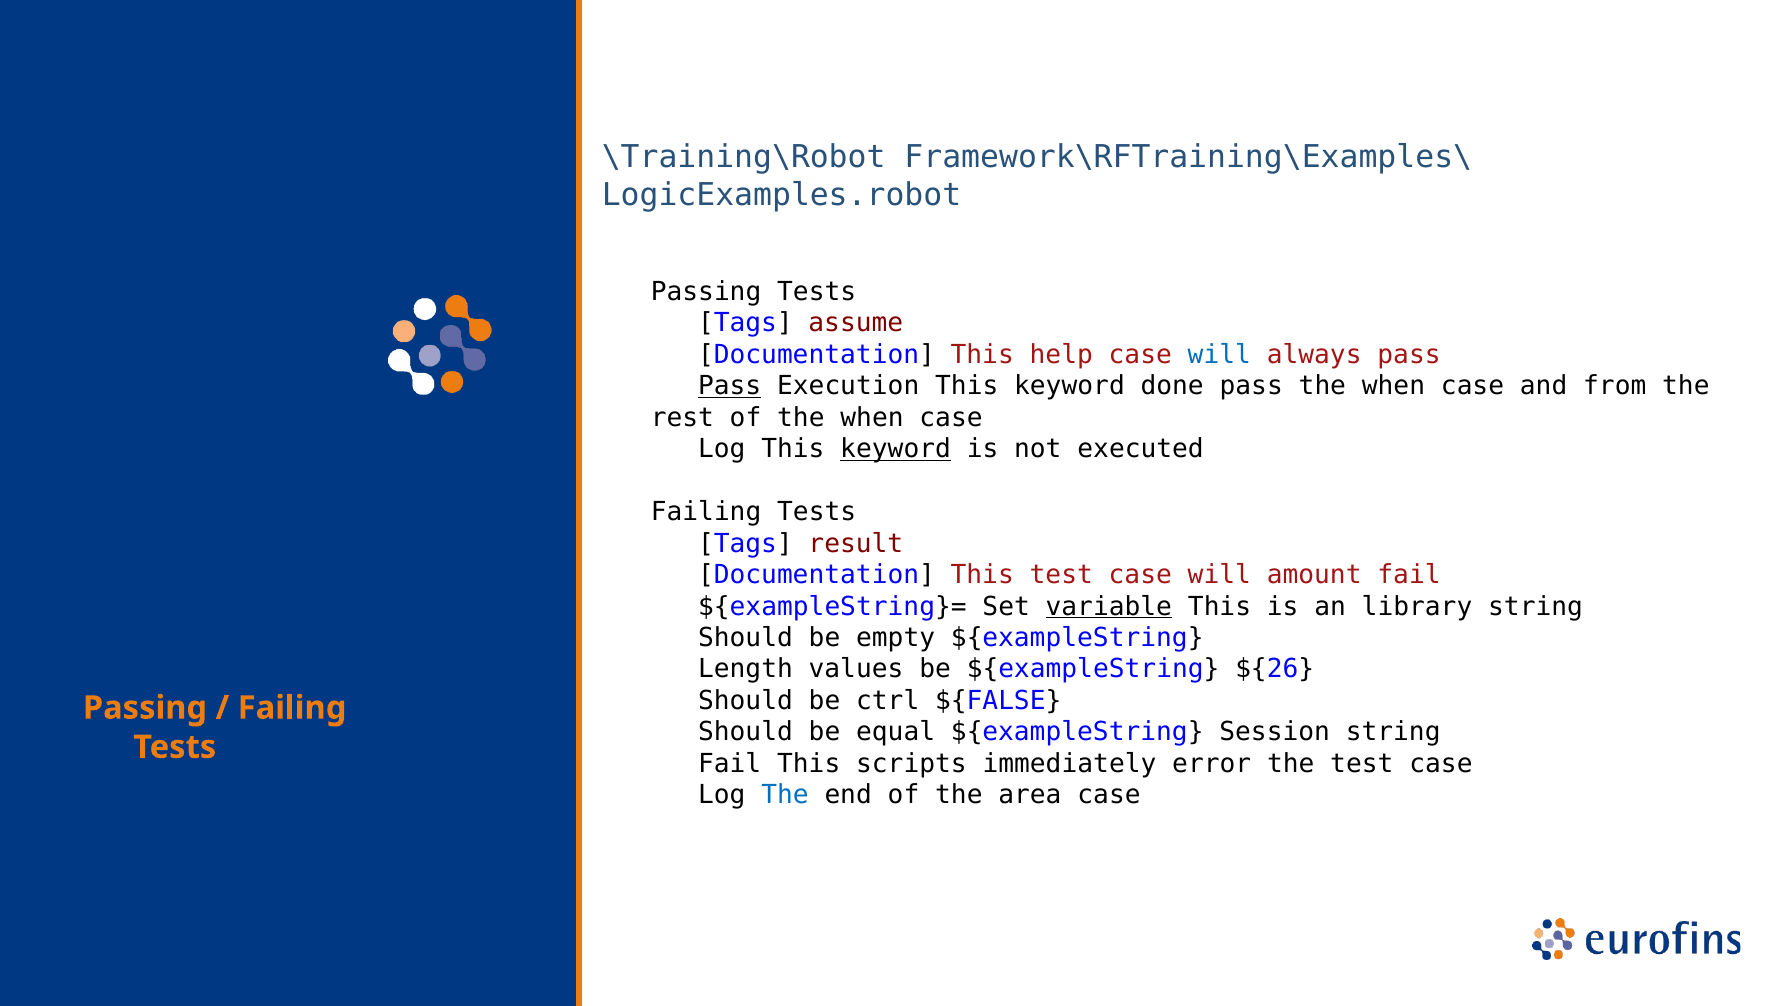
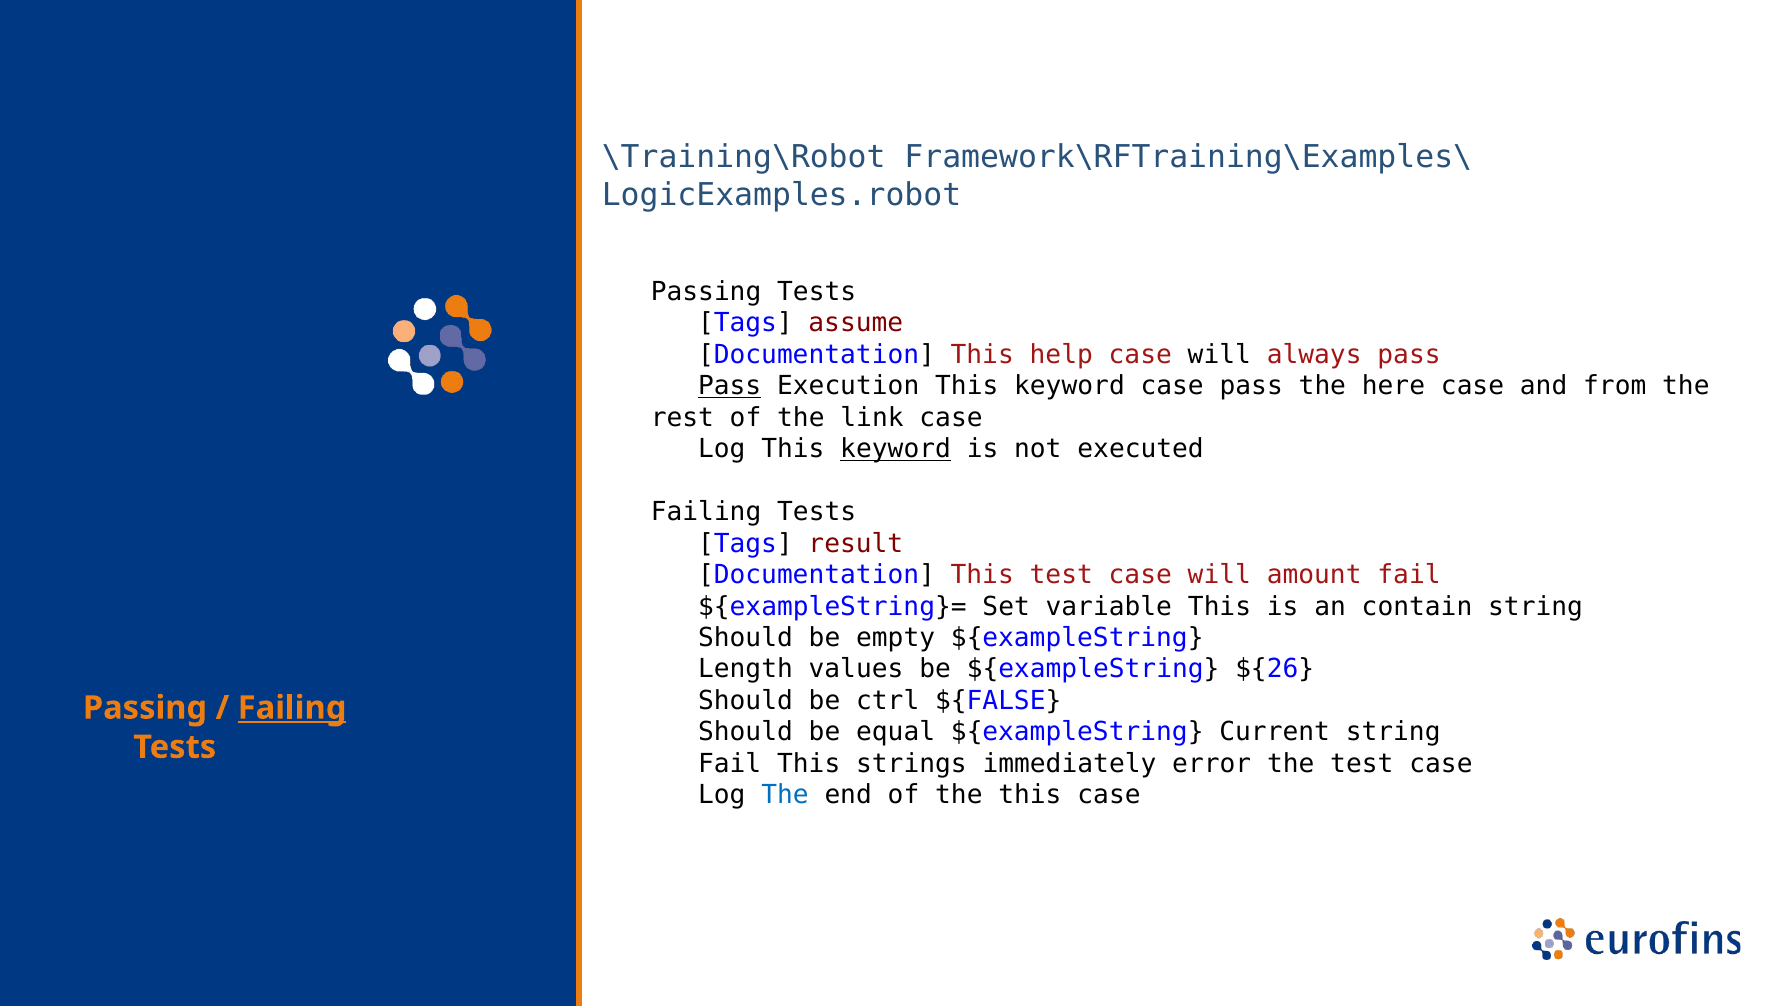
will colour: blue -> black (1219, 355)
keyword done: done -> case (1172, 386)
pass the when: when -> here (1393, 386)
of the when: when -> link (872, 418)
variable underline: present -> none (1109, 606)
library: library -> contain (1417, 606)
Failing underline: none -> present (292, 708)
Session: Session -> Current (1275, 732)
scripts: scripts -> strings (911, 763)
the area: area -> this (1030, 795)
